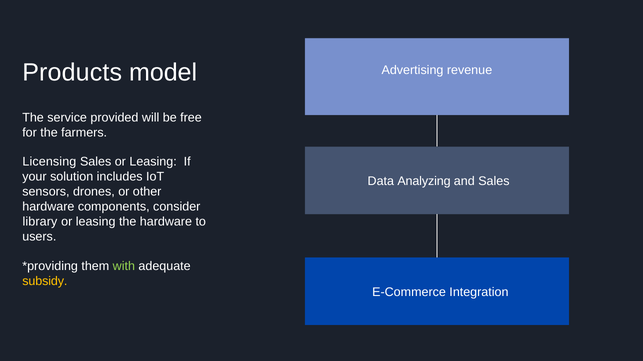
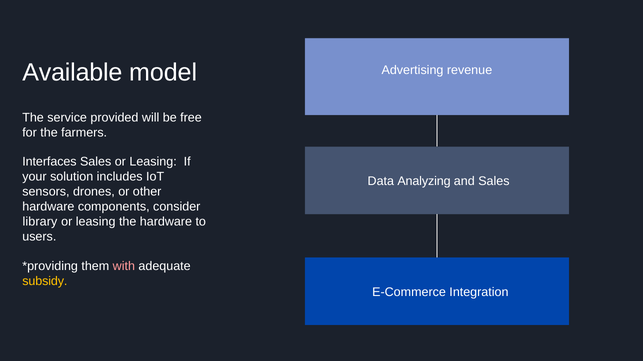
Products: Products -> Available (72, 72)
Licensing: Licensing -> Interfaces (49, 162)
with colour: light green -> pink (124, 267)
